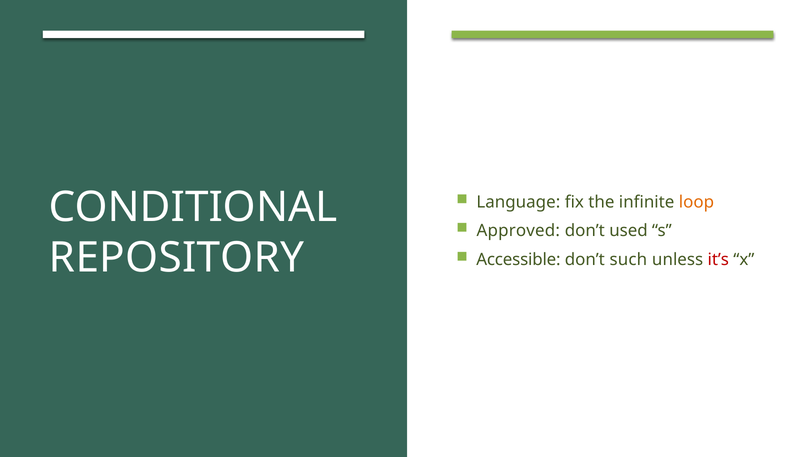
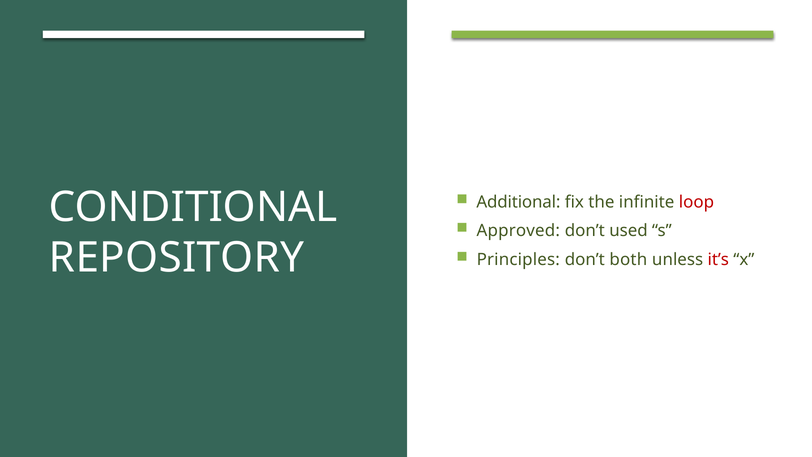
Language: Language -> Additional (518, 202)
loop colour: orange -> red (696, 202)
Accessible: Accessible -> Principles (518, 259)
such: such -> both (628, 259)
